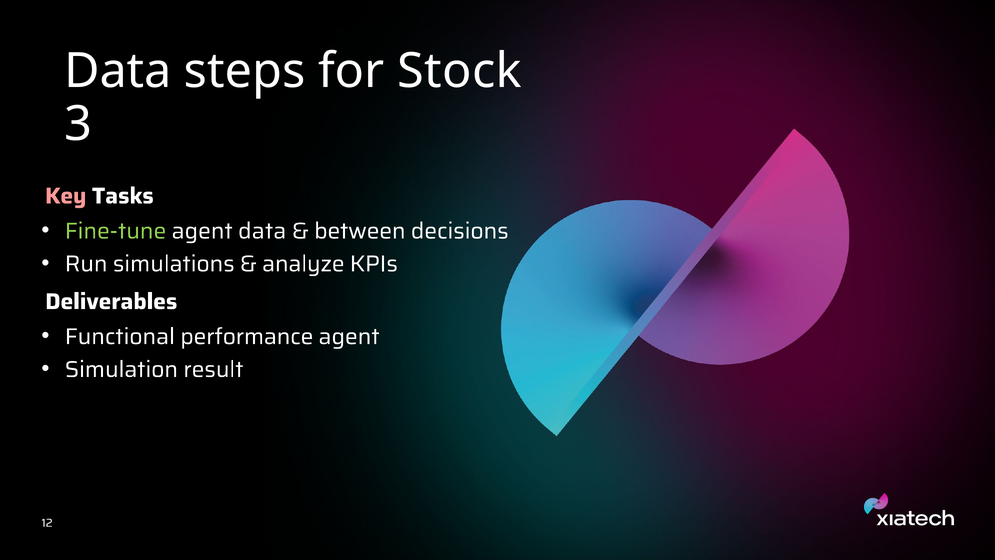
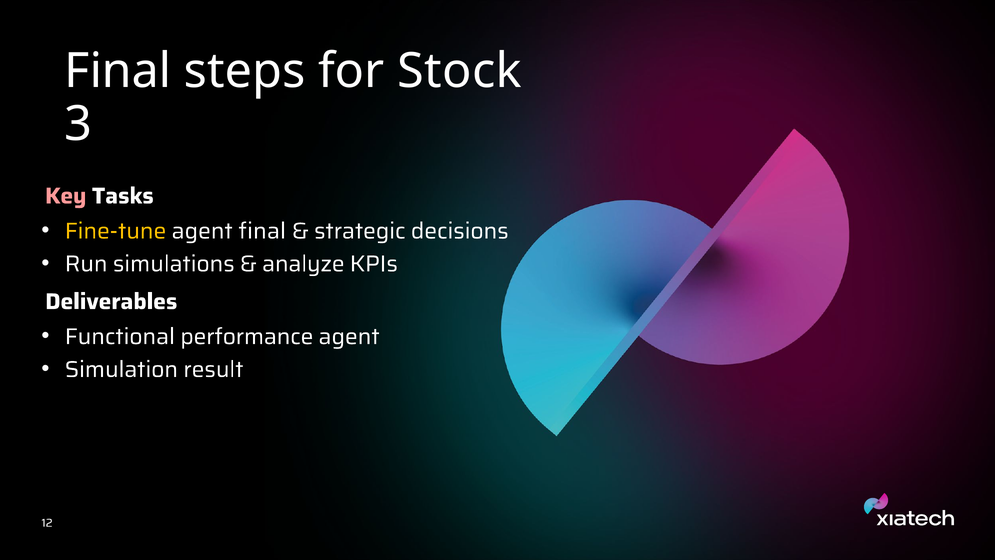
Data: Data -> Final (118, 71)
Fine-tune colour: light green -> yellow (116, 231)
agent data: data -> final (262, 231)
between: between -> strategic (360, 231)
